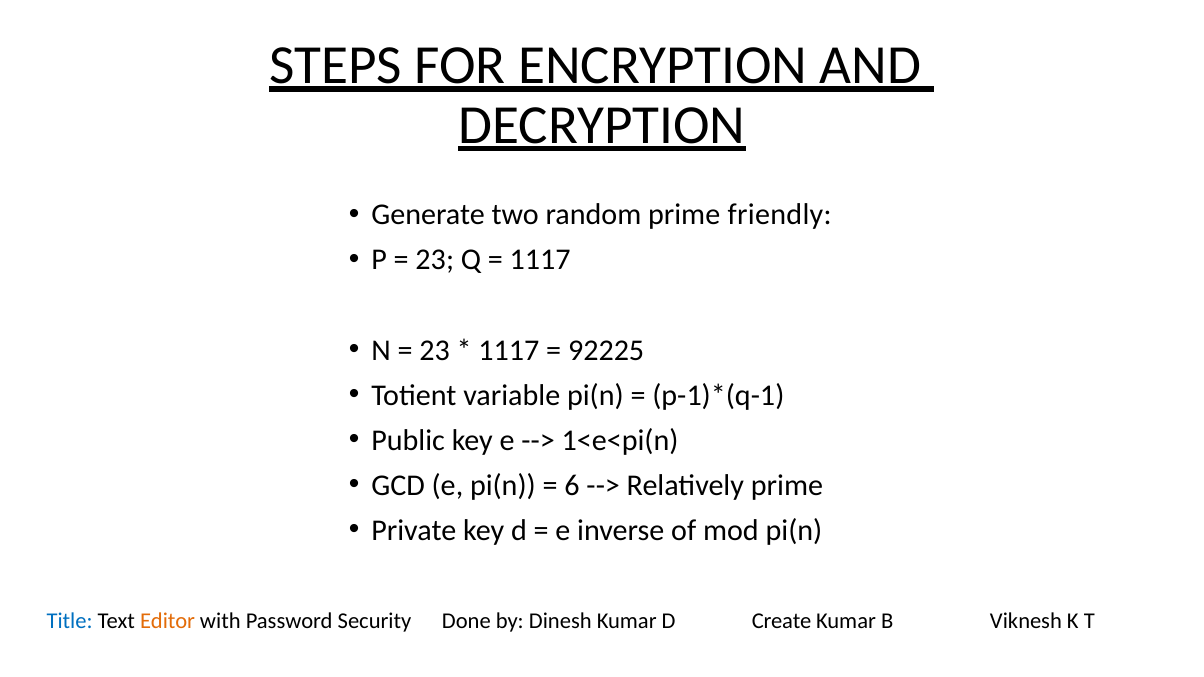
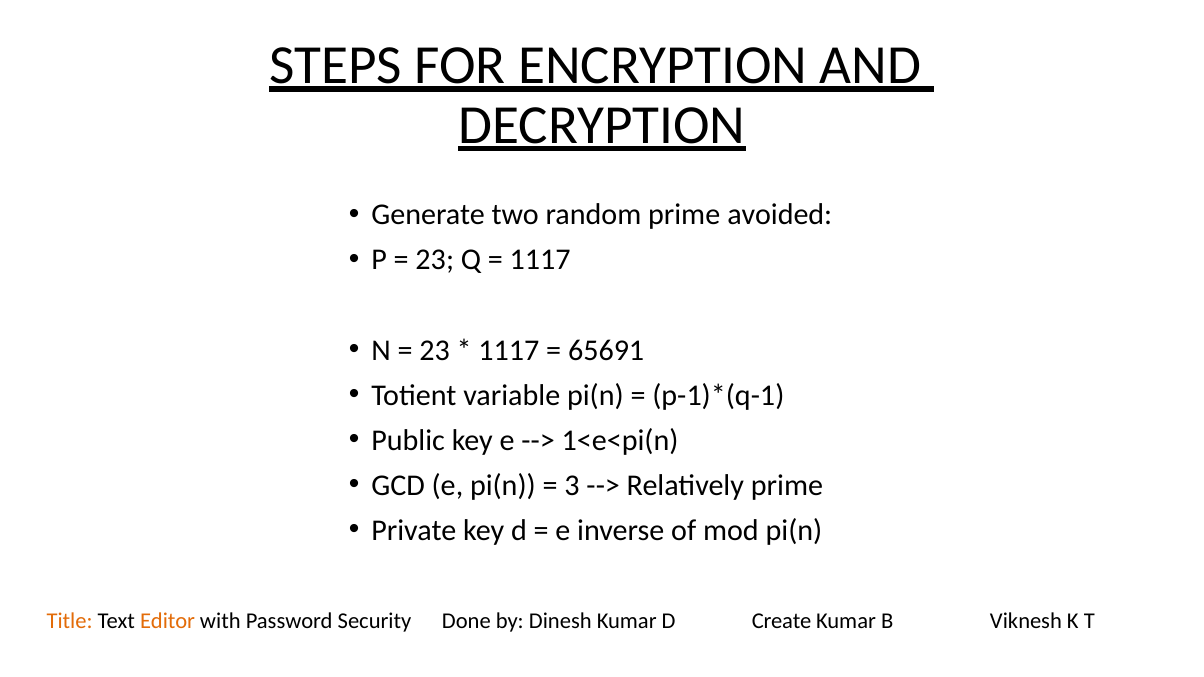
friendly: friendly -> avoided (780, 215)
92225: 92225 -> 65691 (606, 350)
6: 6 -> 3 (572, 485)
Title colour: blue -> orange (70, 621)
